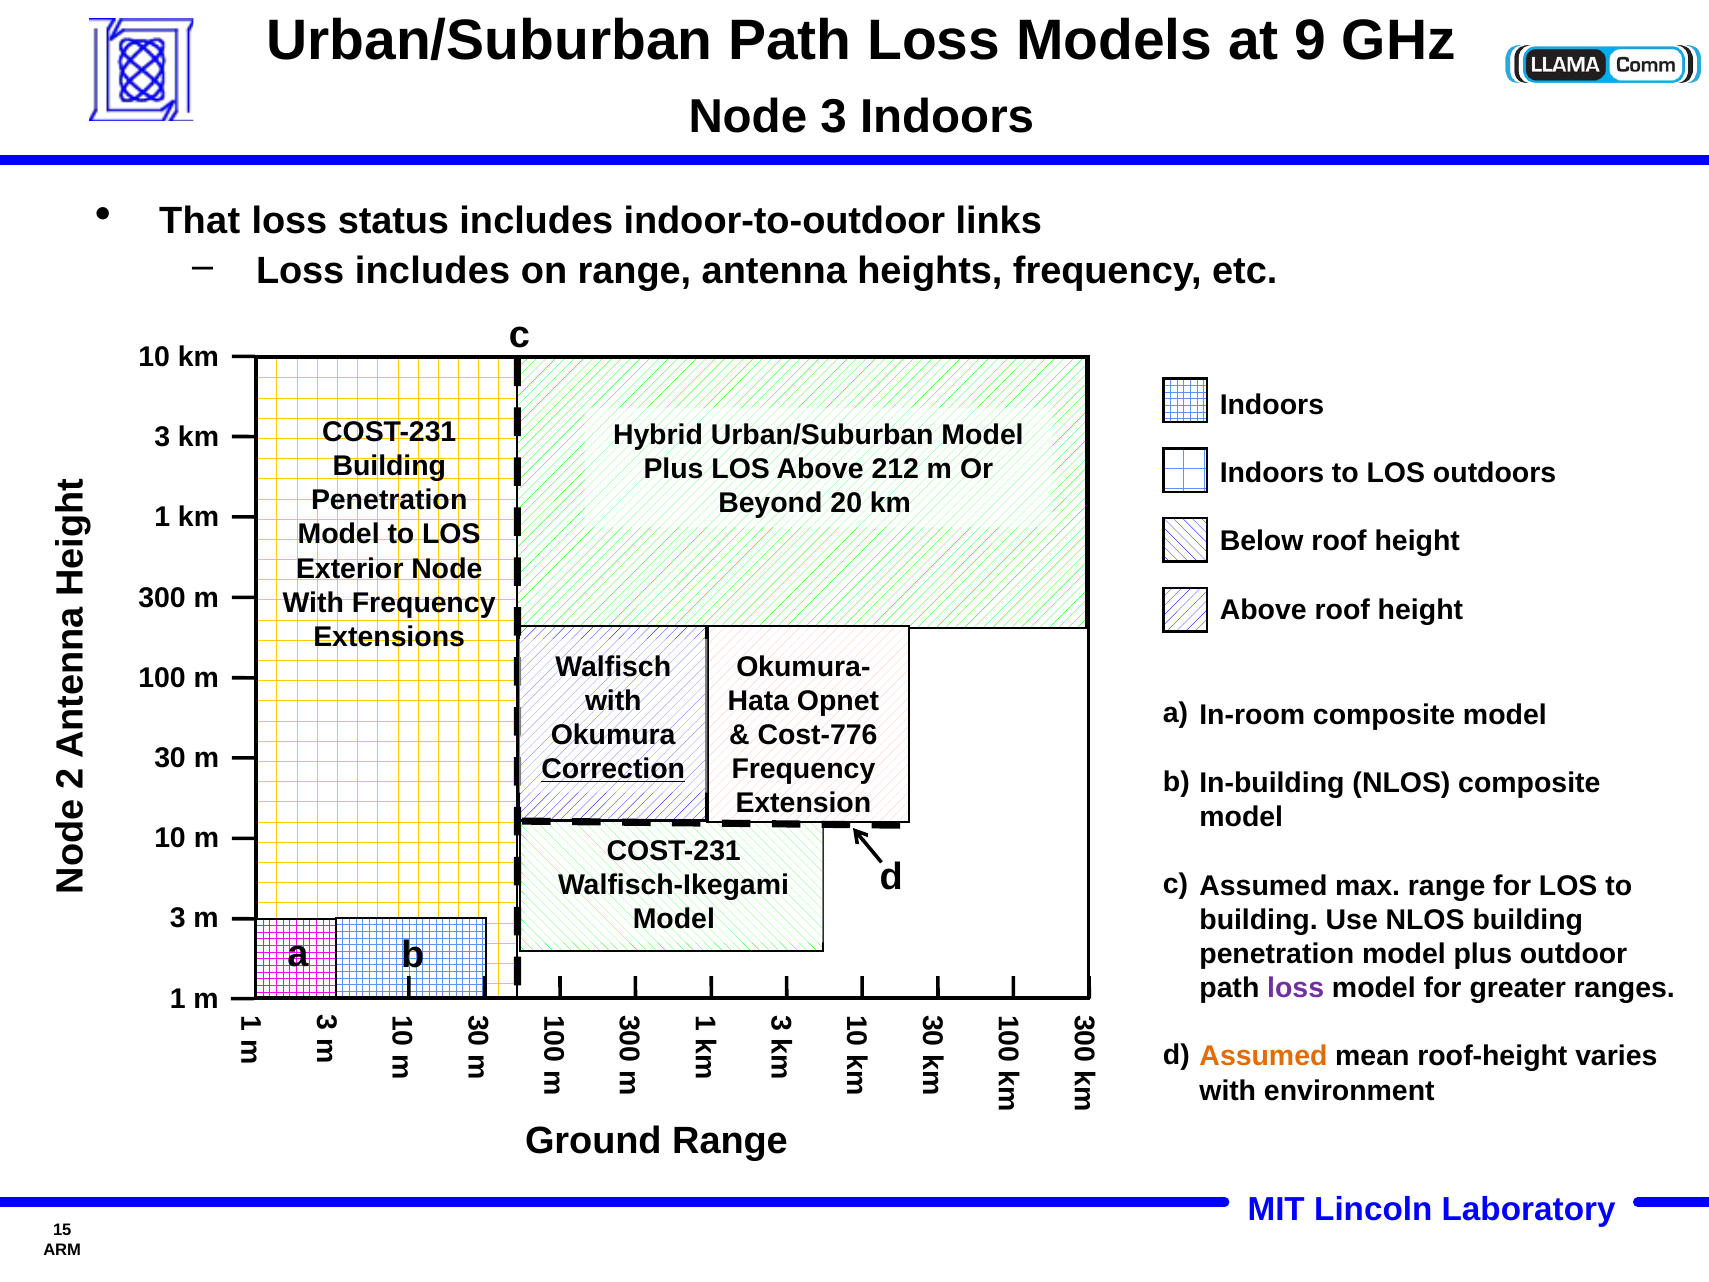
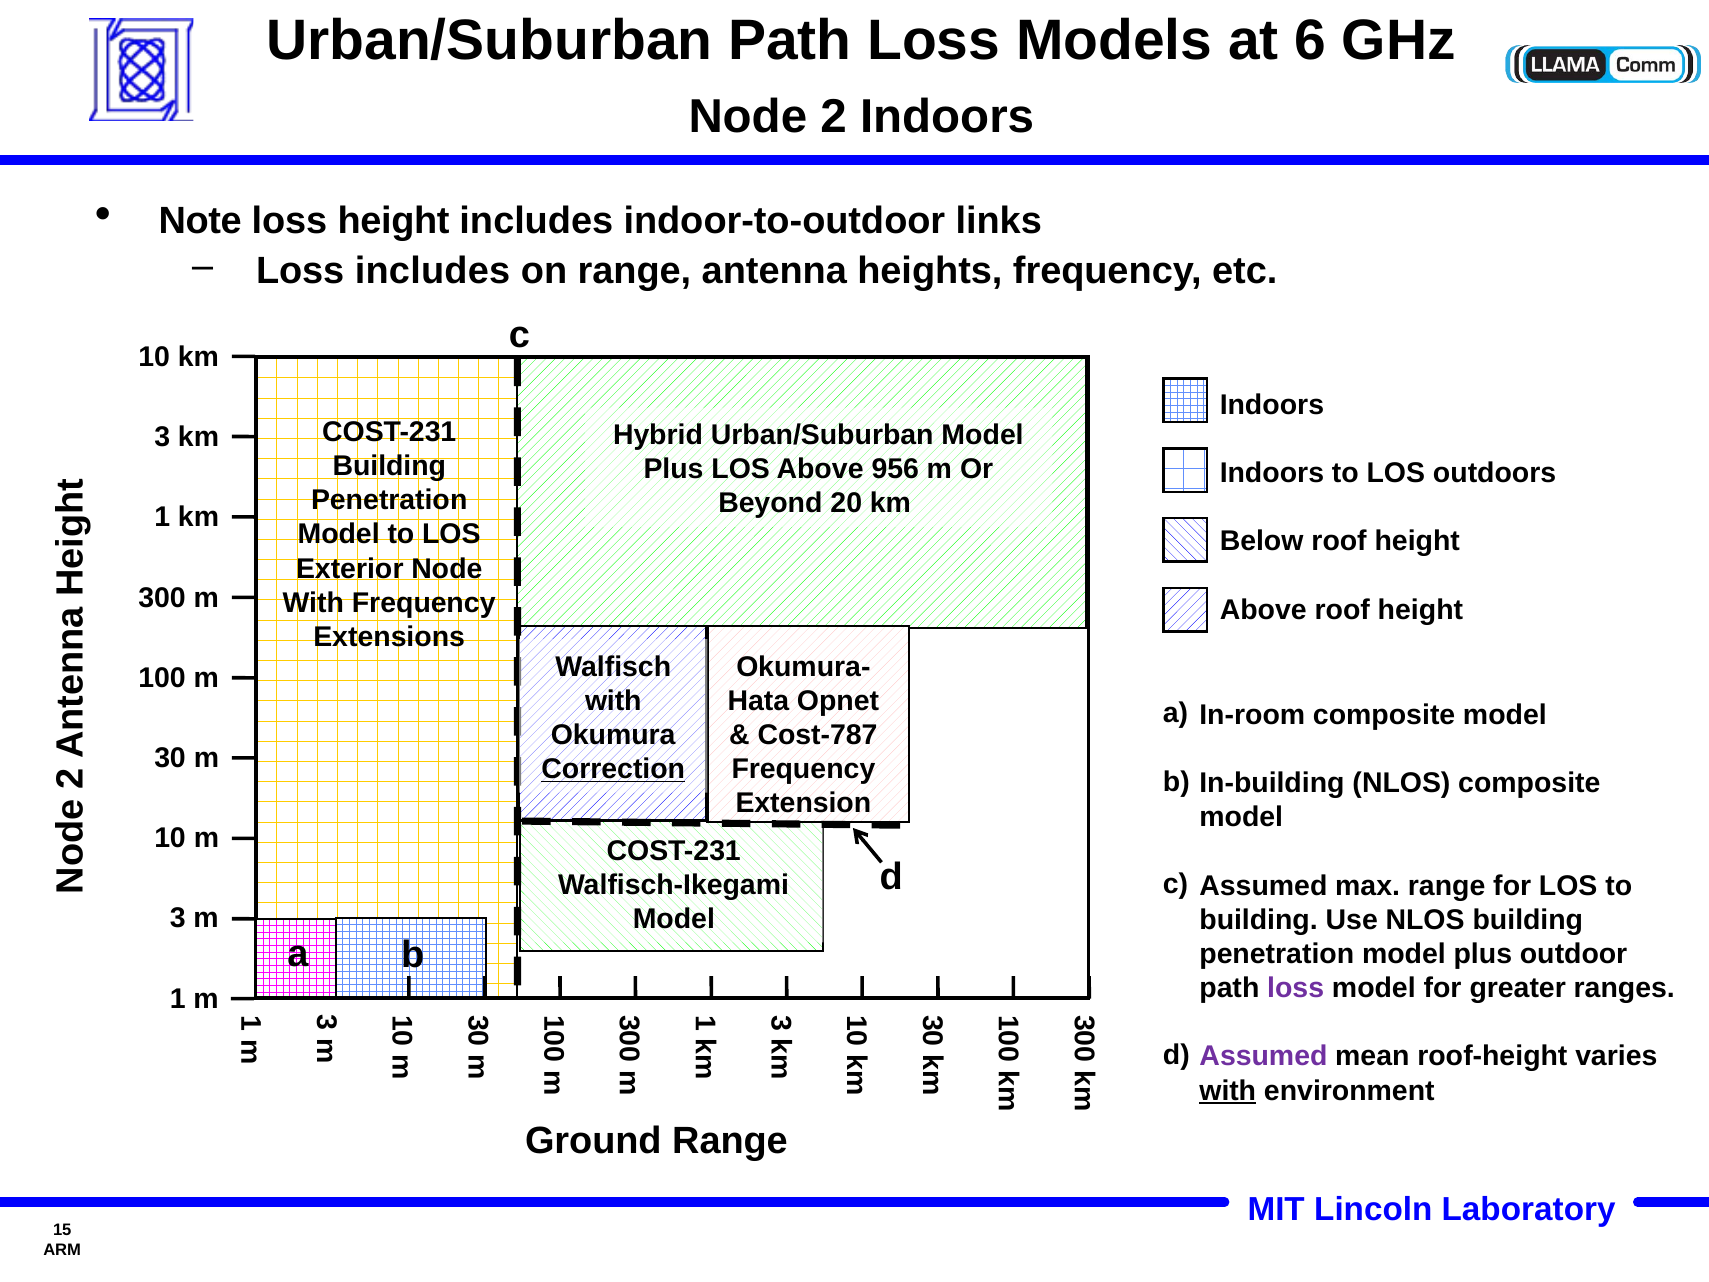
9: 9 -> 6 (1310, 41)
Node 3: 3 -> 2 (833, 117)
That: That -> Note (200, 221)
loss status: status -> height (394, 221)
212: 212 -> 956 (895, 469)
Cost-776: Cost-776 -> Cost-787 (818, 735)
Assumed colour: orange -> purple (1263, 1056)
with underline: none -> present (1228, 1091)
